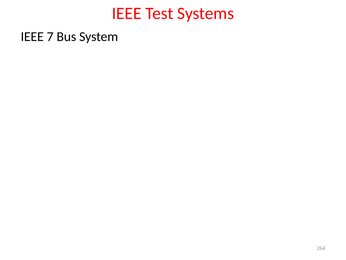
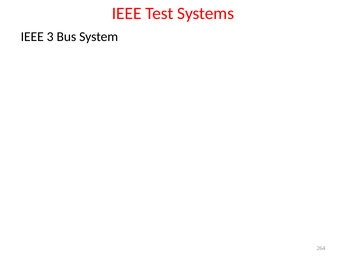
7: 7 -> 3 (50, 37)
